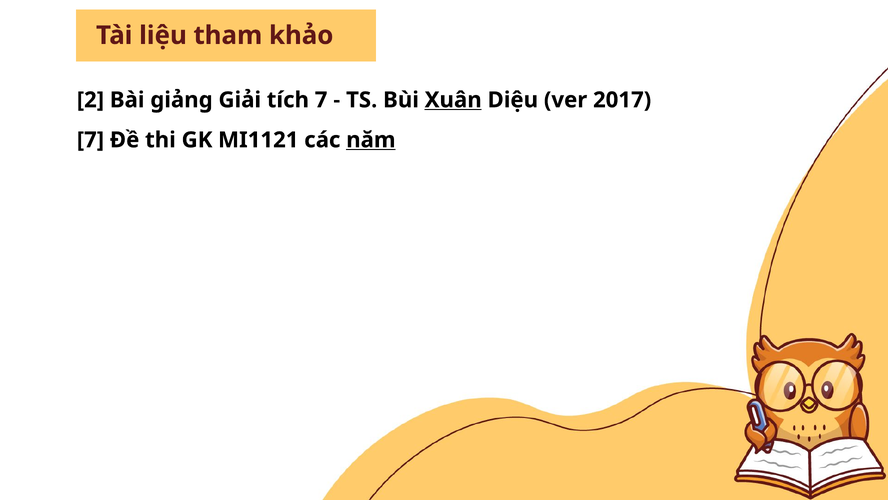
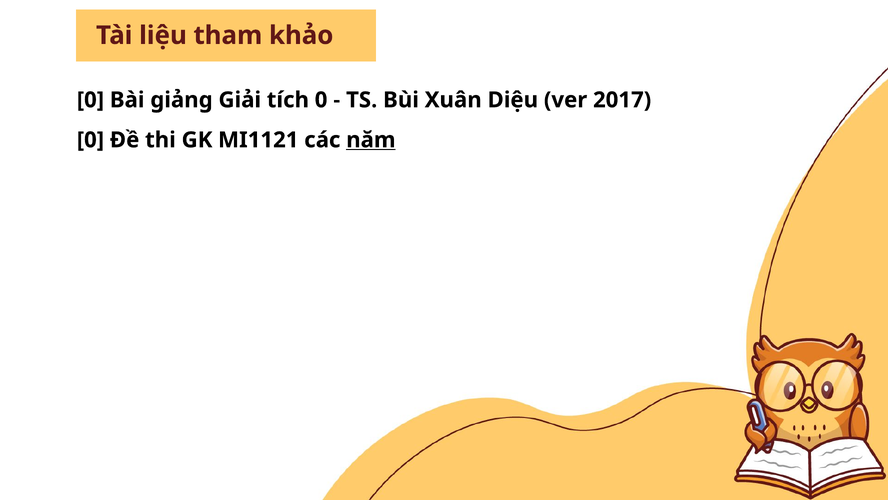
2: 2 -> 0 (90, 100)
tích 7: 7 -> 0 (321, 100)
Xuân underline: present -> none (453, 100)
7: 7 -> 0 (90, 140)
